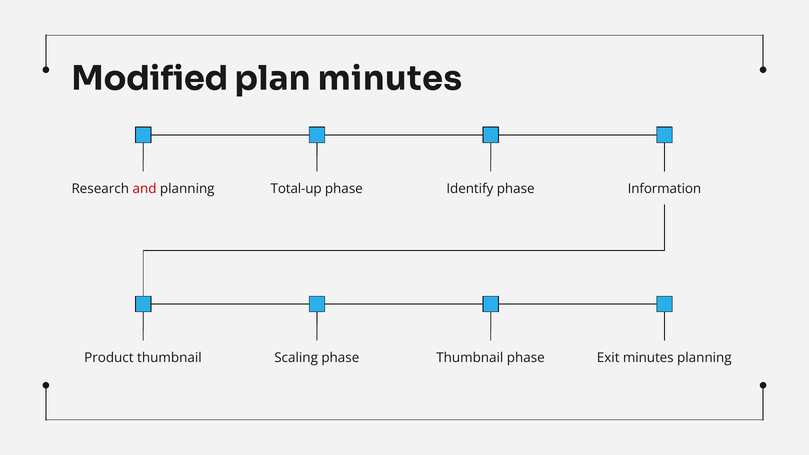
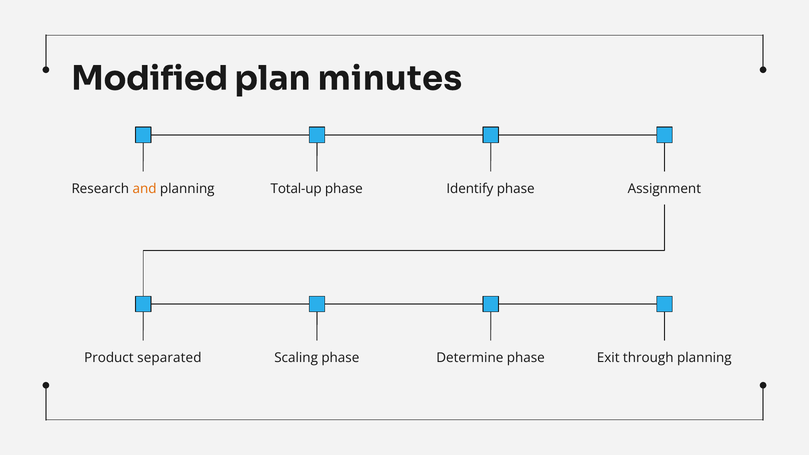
and colour: red -> orange (145, 189)
Information: Information -> Assignment (664, 189)
Product thumbnail: thumbnail -> separated (169, 358)
phase Thumbnail: Thumbnail -> Determine (470, 358)
Exit minutes: minutes -> through (648, 358)
